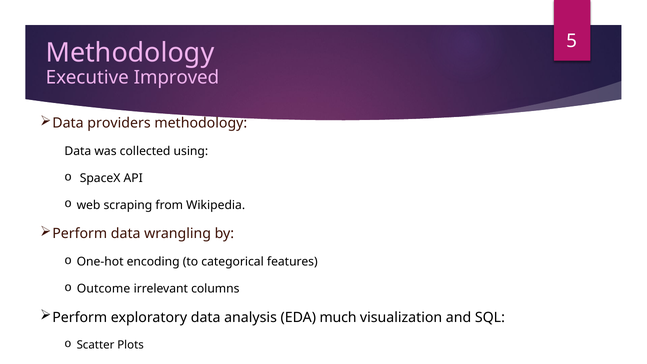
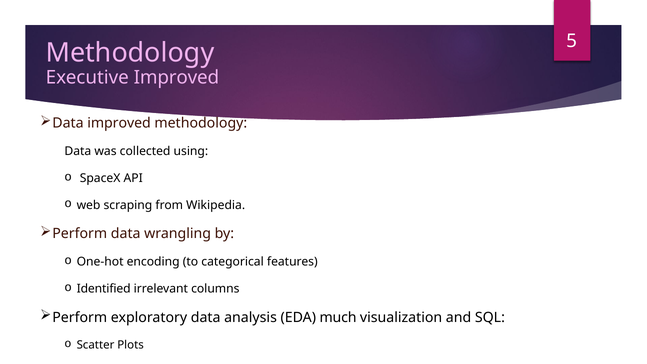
Data providers: providers -> improved (119, 123)
Outcome: Outcome -> Identified (104, 289)
